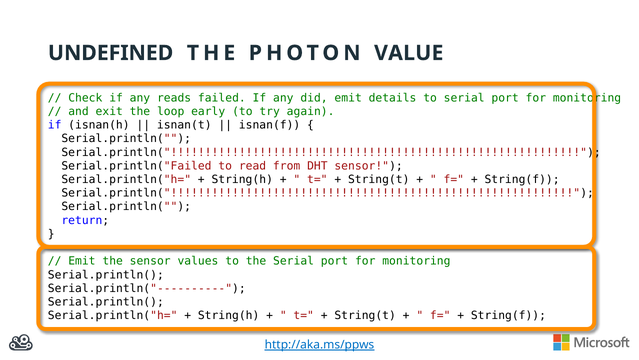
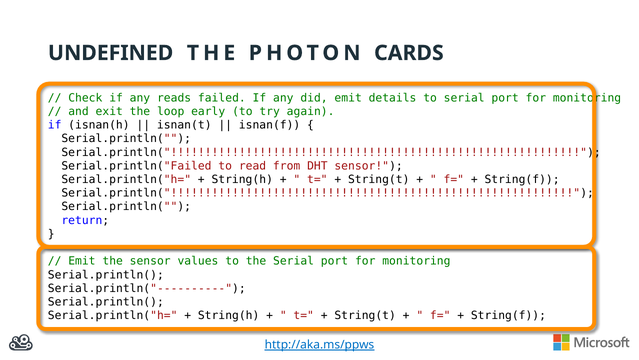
VALUE: VALUE -> CARDS (409, 53)
